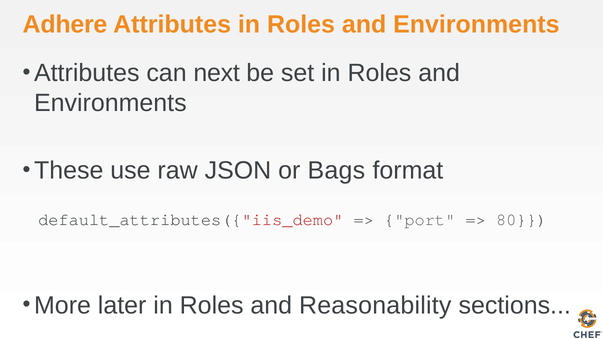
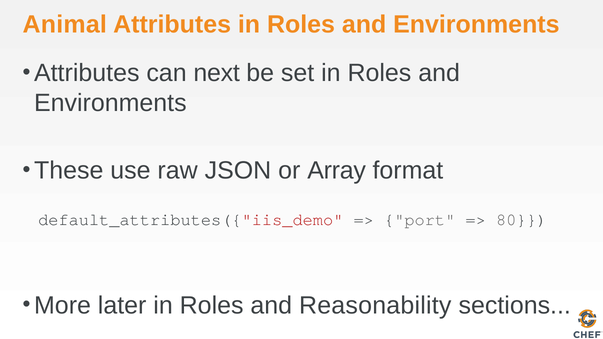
Adhere: Adhere -> Animal (65, 25)
Bags: Bags -> Array (337, 171)
